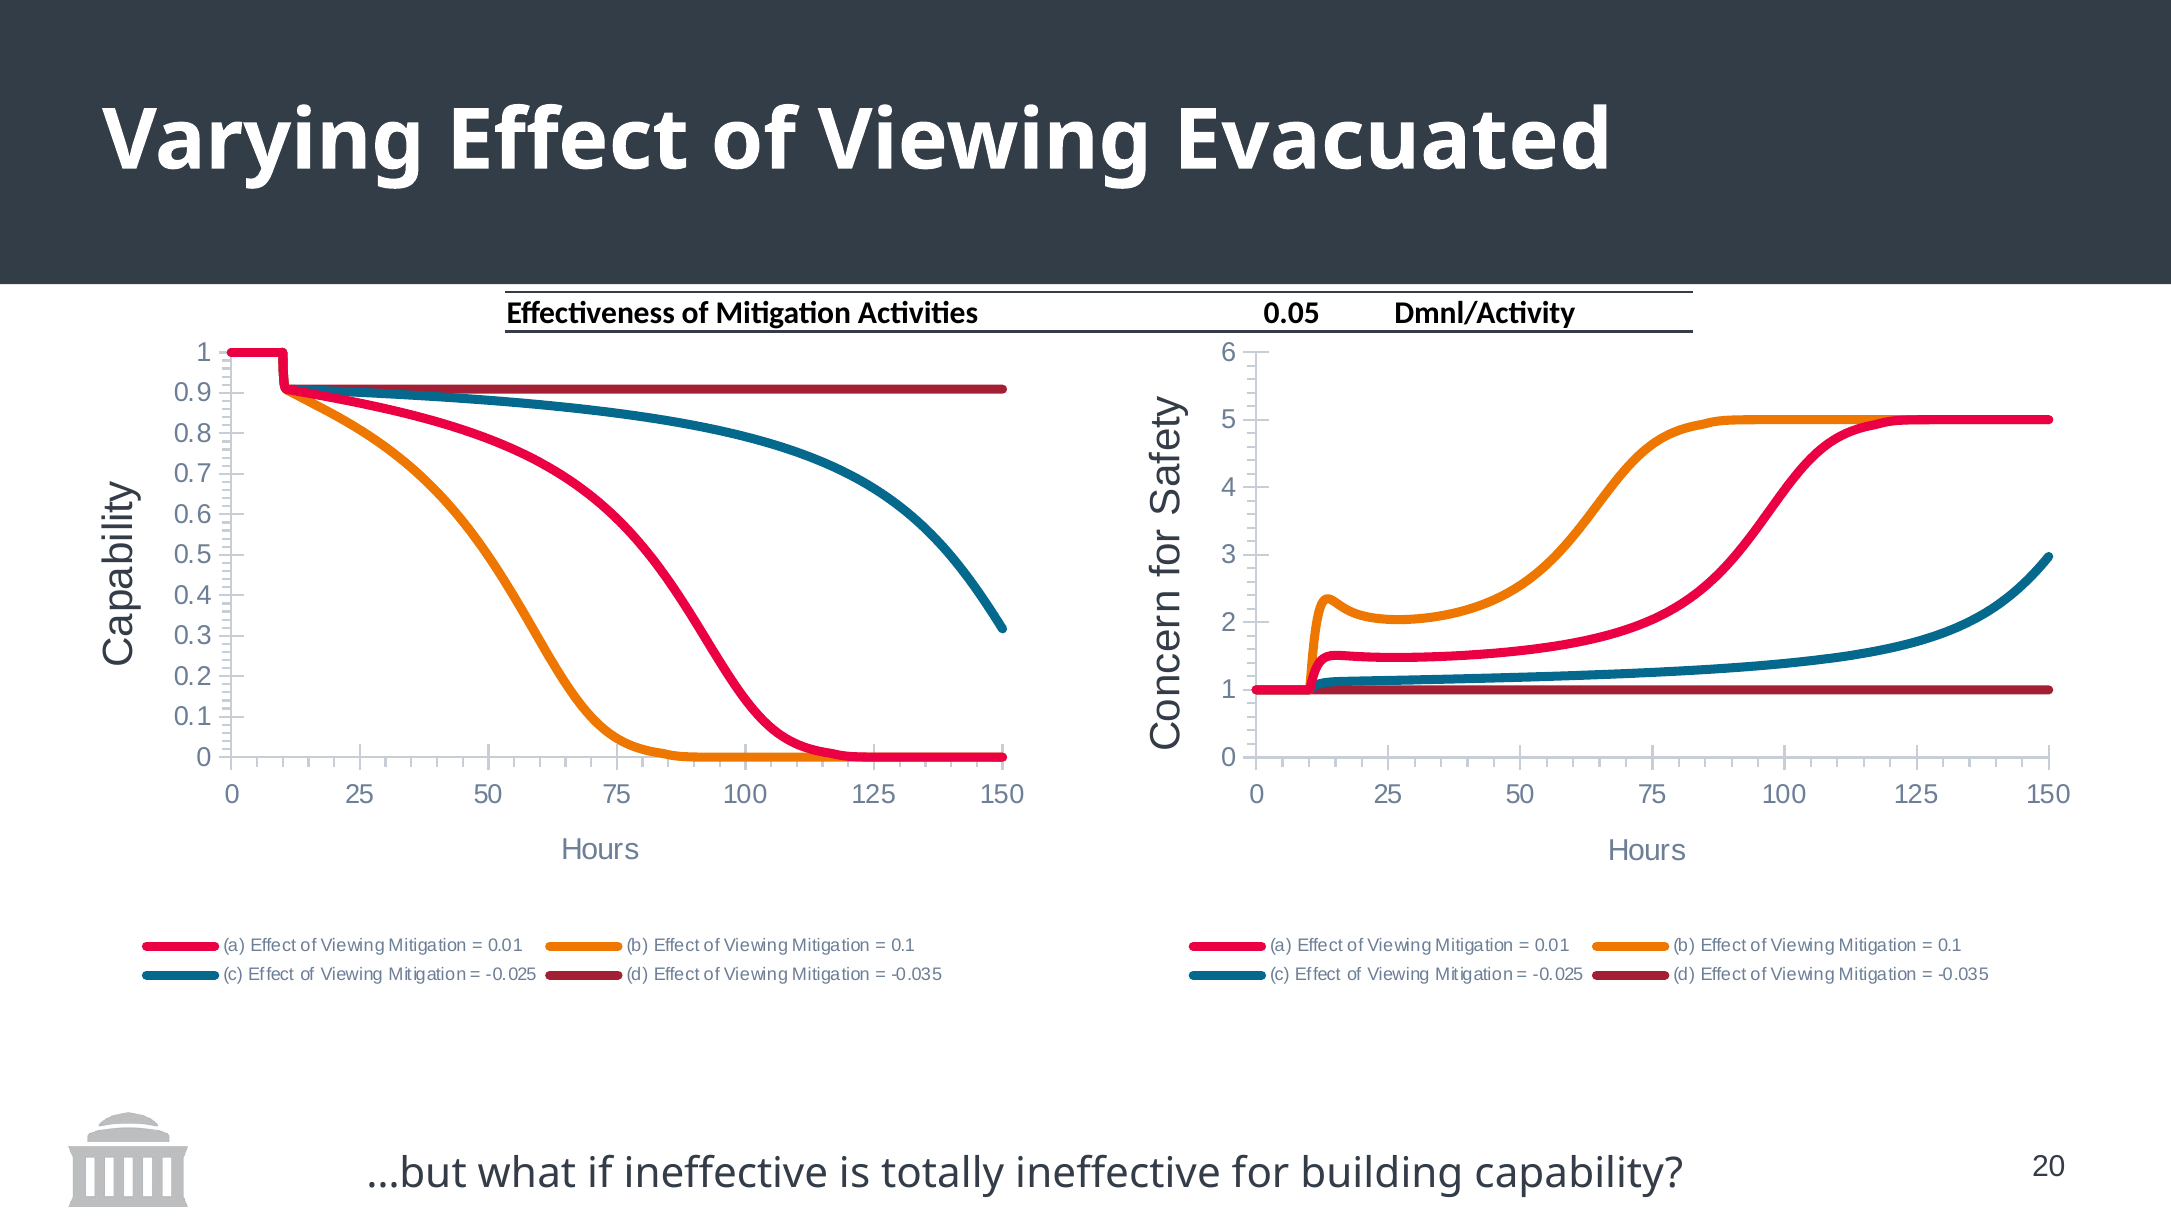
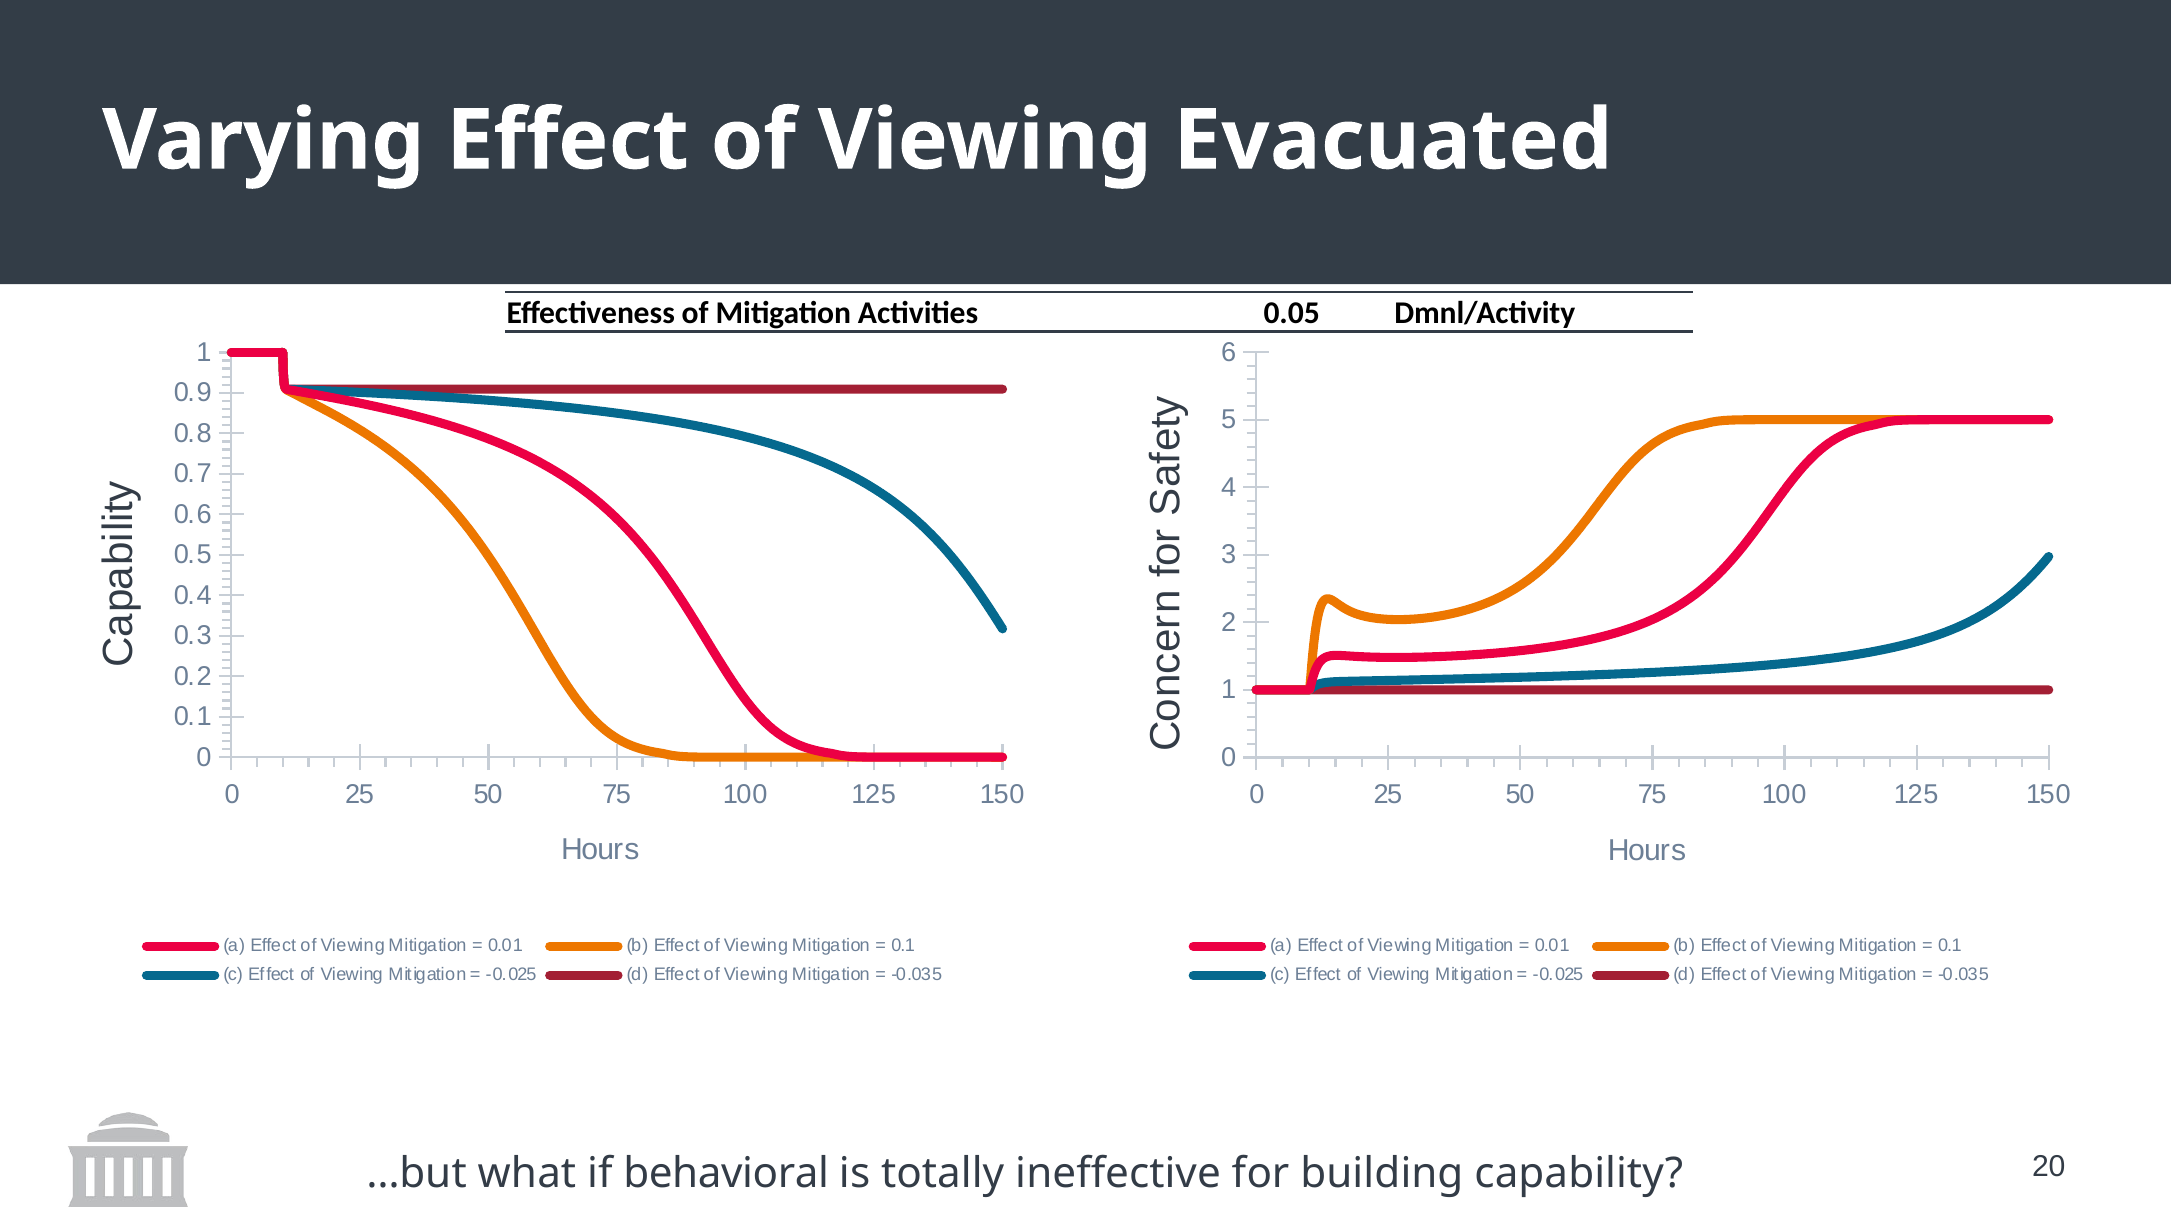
if ineffective: ineffective -> behavioral (726, 1174)
